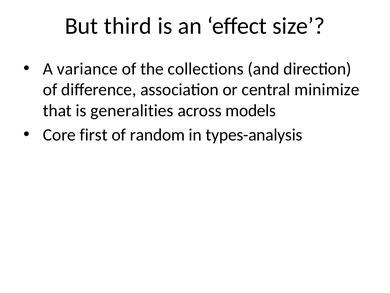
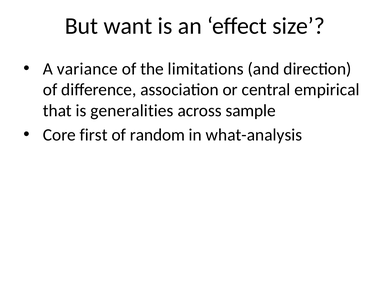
third: third -> want (128, 26)
collections: collections -> limitations (206, 69)
minimize: minimize -> empirical (327, 90)
models: models -> sample (251, 110)
types-analysis: types-analysis -> what-analysis (254, 135)
